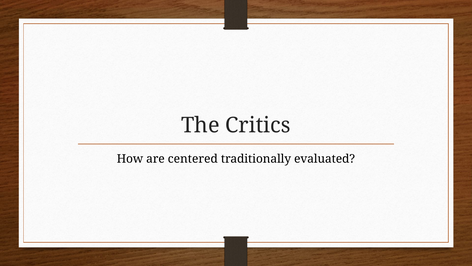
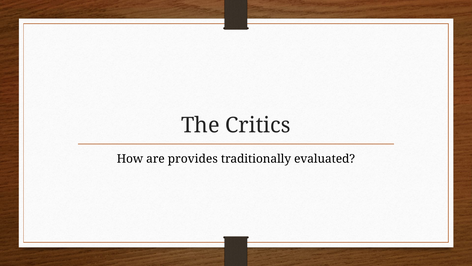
centered: centered -> provides (193, 159)
